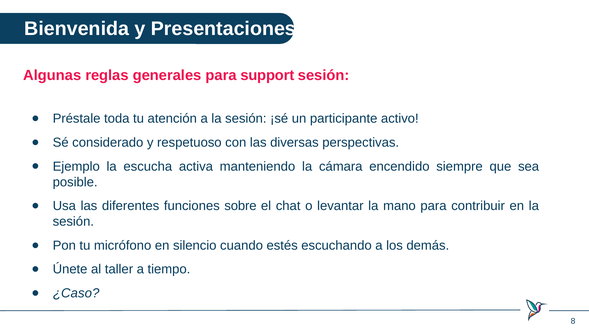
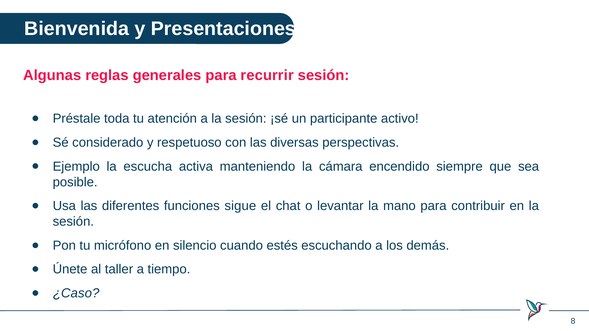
support: support -> recurrir (267, 75)
sobre: sobre -> sigue (240, 206)
